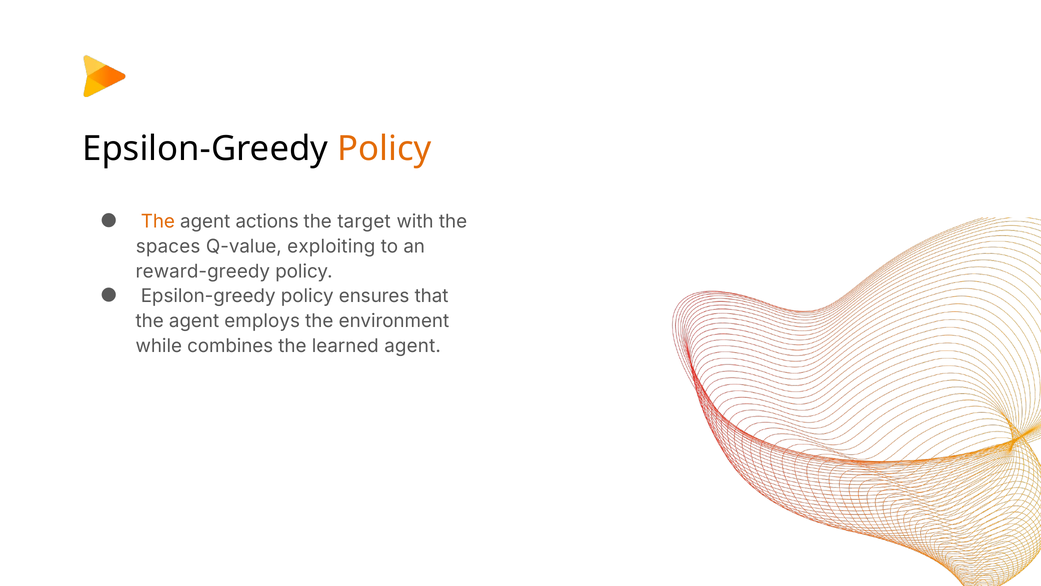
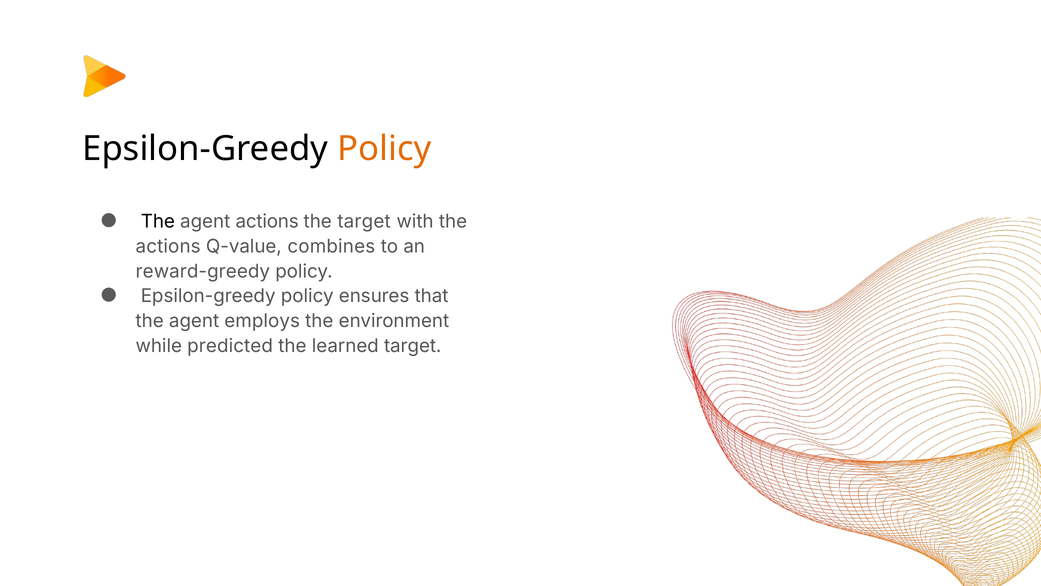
The colour: orange -> black (158, 222)
spaces: spaces -> actions (168, 246)
exploiting: exploiting -> combines (331, 246)
combines: combines -> predicted (230, 346)
learned agent: agent -> target (413, 346)
